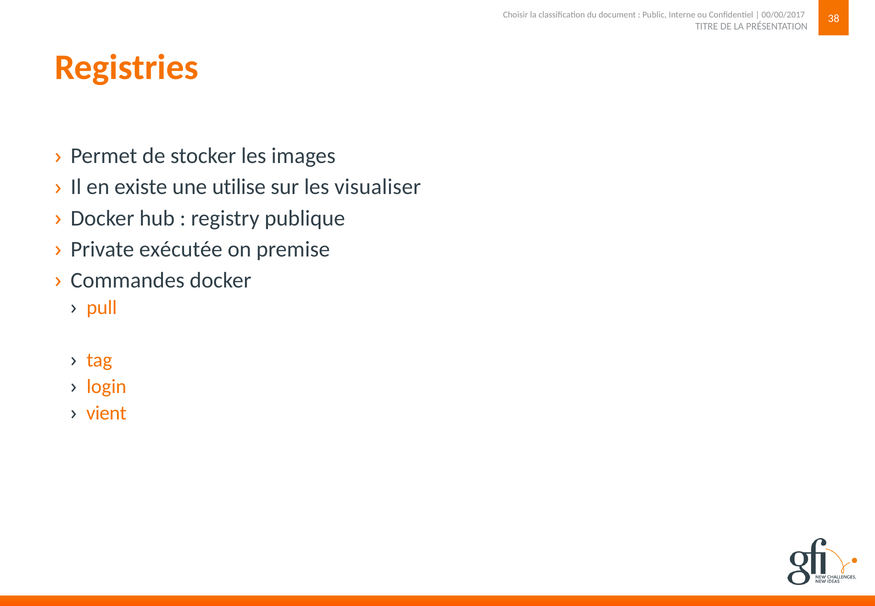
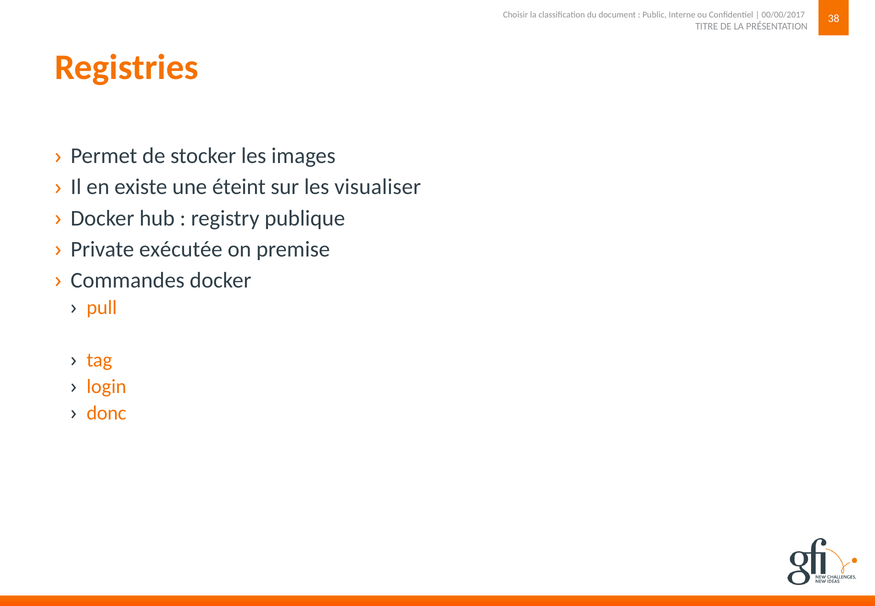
utilise: utilise -> éteint (239, 187)
vient: vient -> donc (106, 413)
